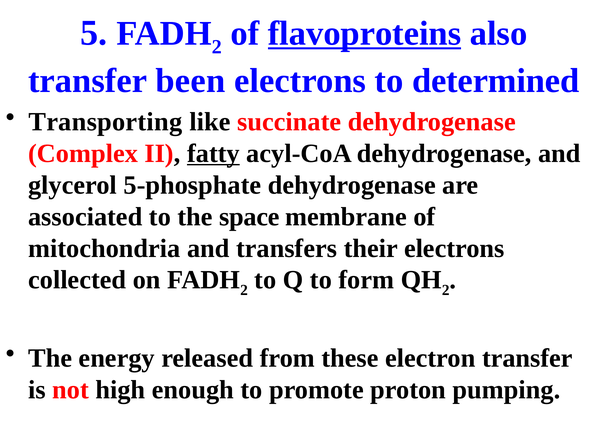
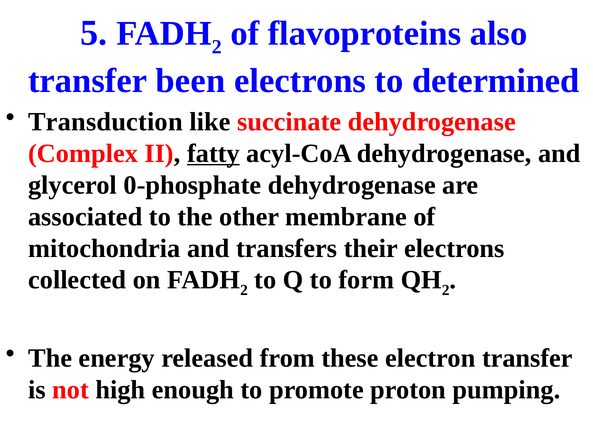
flavoproteins underline: present -> none (365, 34)
Transporting: Transporting -> Transduction (105, 122)
5-phosphate: 5-phosphate -> 0-phosphate (192, 185)
space: space -> other (249, 217)
